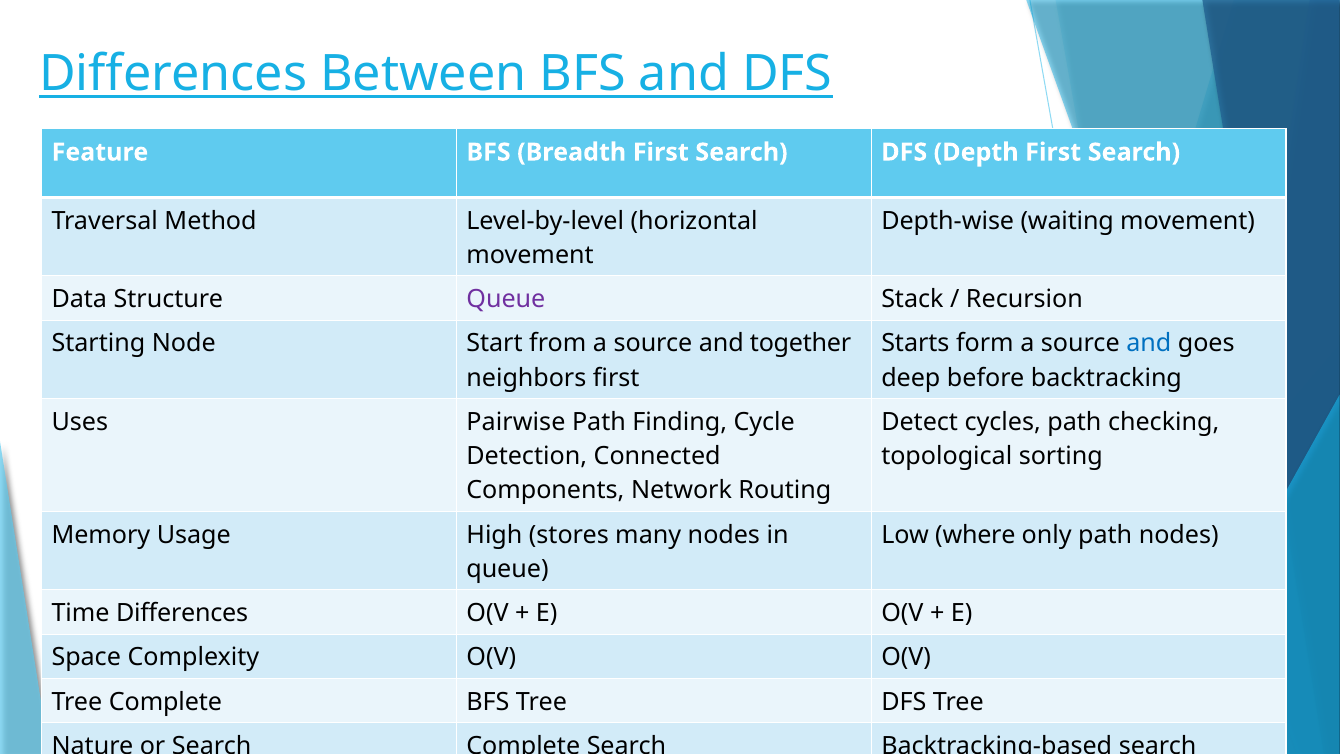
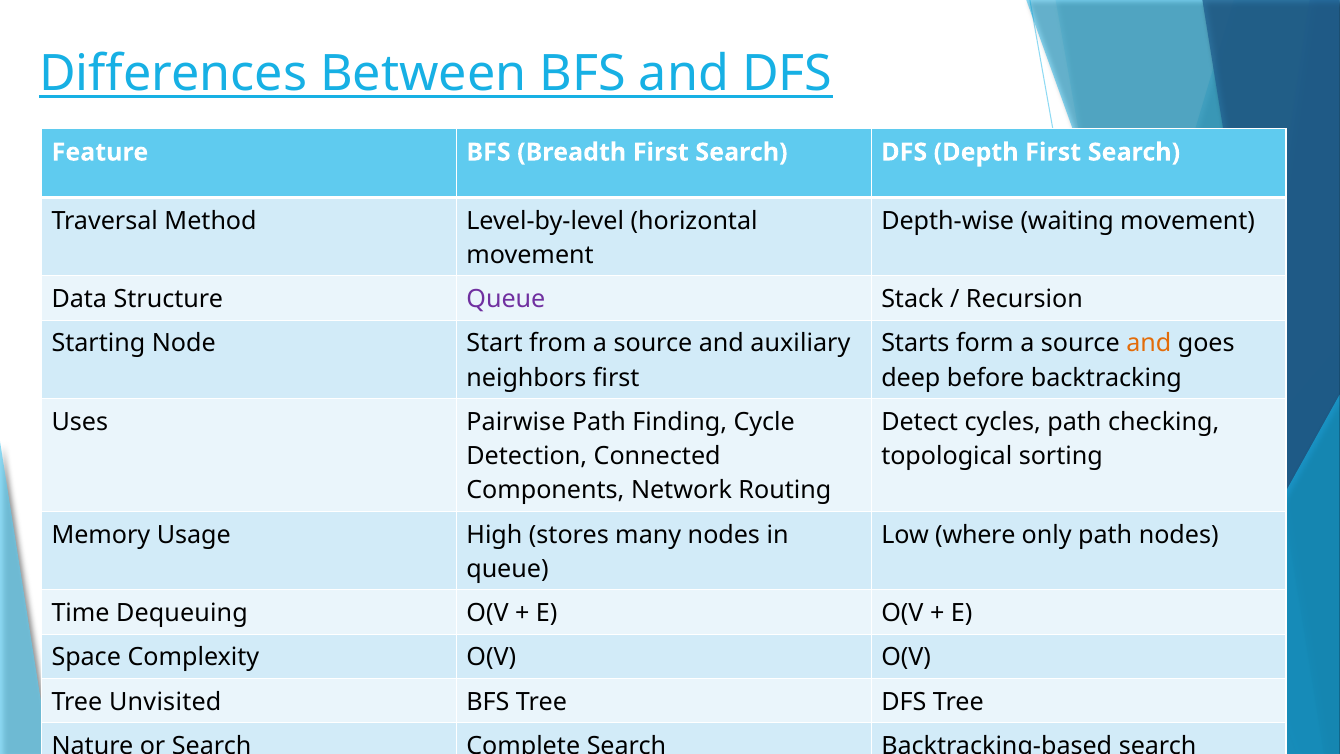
together: together -> auxiliary (800, 344)
and colour: blue -> orange (1149, 344)
Time Differences: Differences -> Dequeuing (182, 613)
Tree Complete: Complete -> Unvisited (165, 702)
